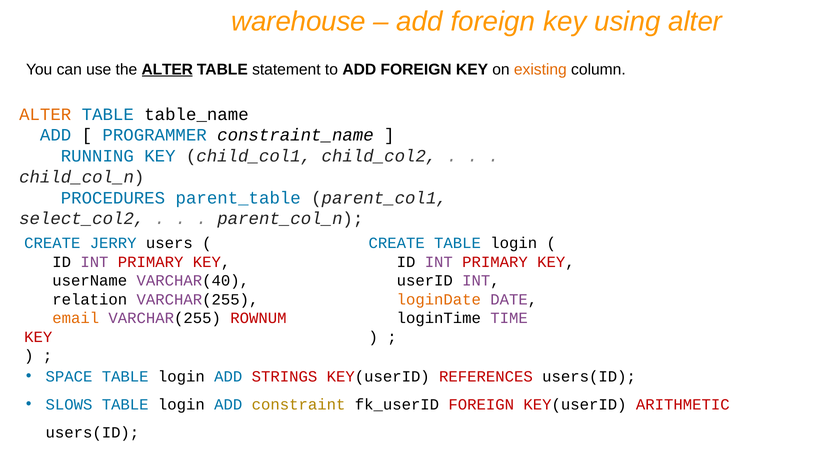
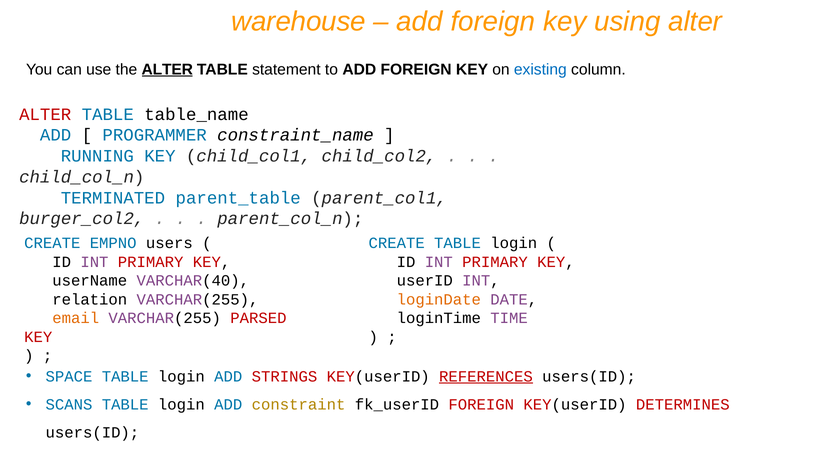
existing colour: orange -> blue (540, 69)
ALTER colour: orange -> red (45, 114)
PROCEDURES: PROCEDURES -> TERMINATED (113, 198)
select_col2: select_col2 -> burger_col2 (82, 218)
JERRY: JERRY -> EMPNO (113, 243)
ROWNUM: ROWNUM -> PARSED (258, 318)
REFERENCES underline: none -> present (486, 376)
SLOWS: SLOWS -> SCANS (69, 404)
ARITHMETIC: ARITHMETIC -> DETERMINES (683, 404)
